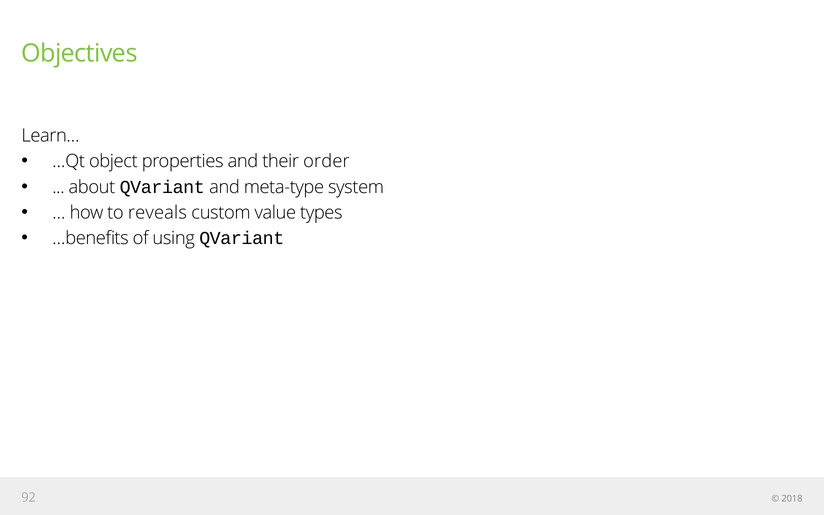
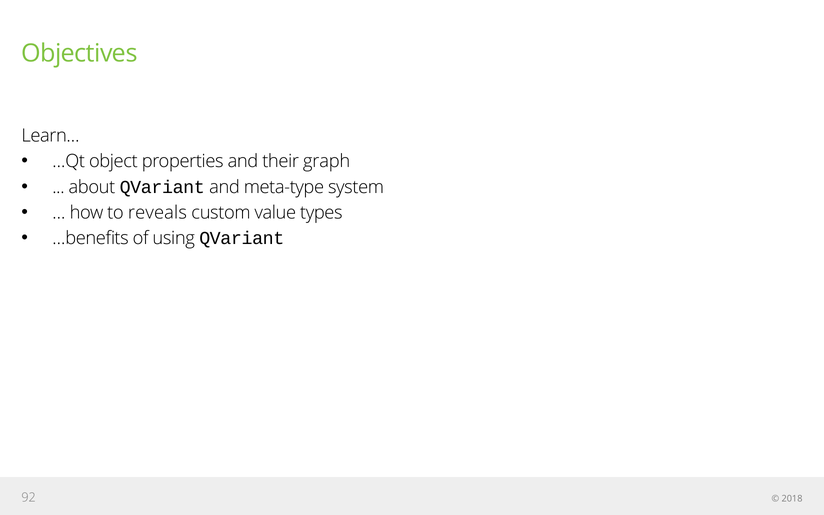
order: order -> graph (327, 161)
